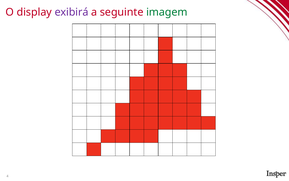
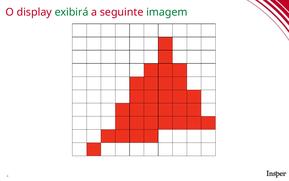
exibirá colour: purple -> green (72, 12)
